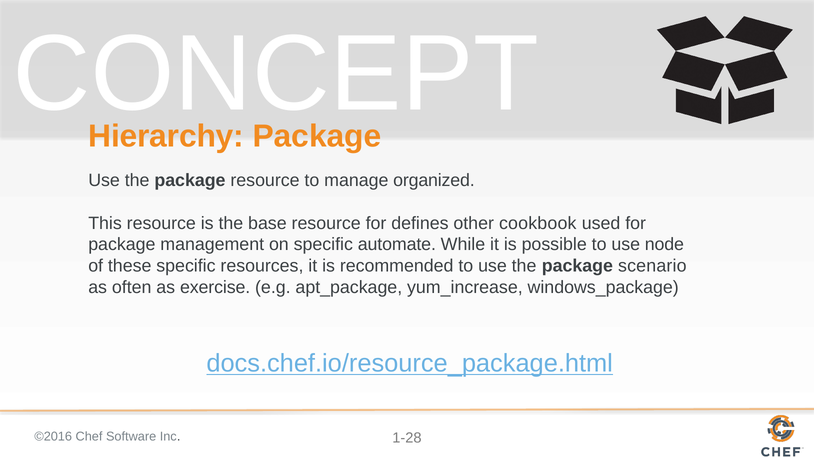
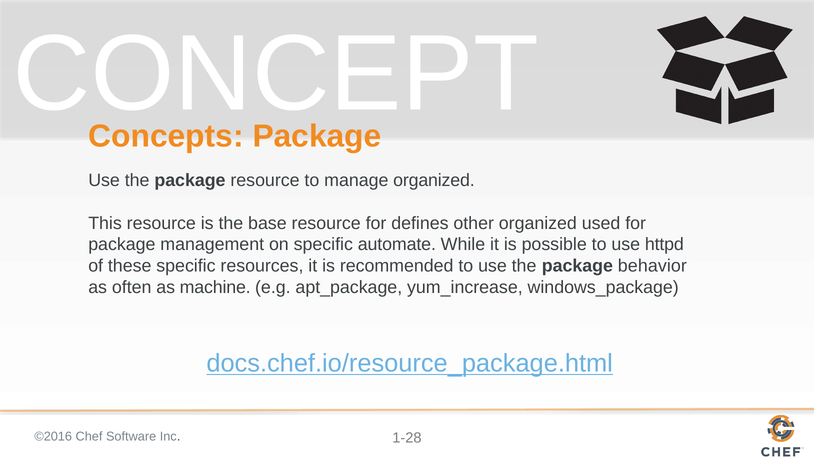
Hierarchy: Hierarchy -> Concepts (166, 136)
other cookbook: cookbook -> organized (538, 223)
node: node -> httpd (664, 244)
scenario: scenario -> behavior (652, 266)
exercise: exercise -> machine (215, 287)
